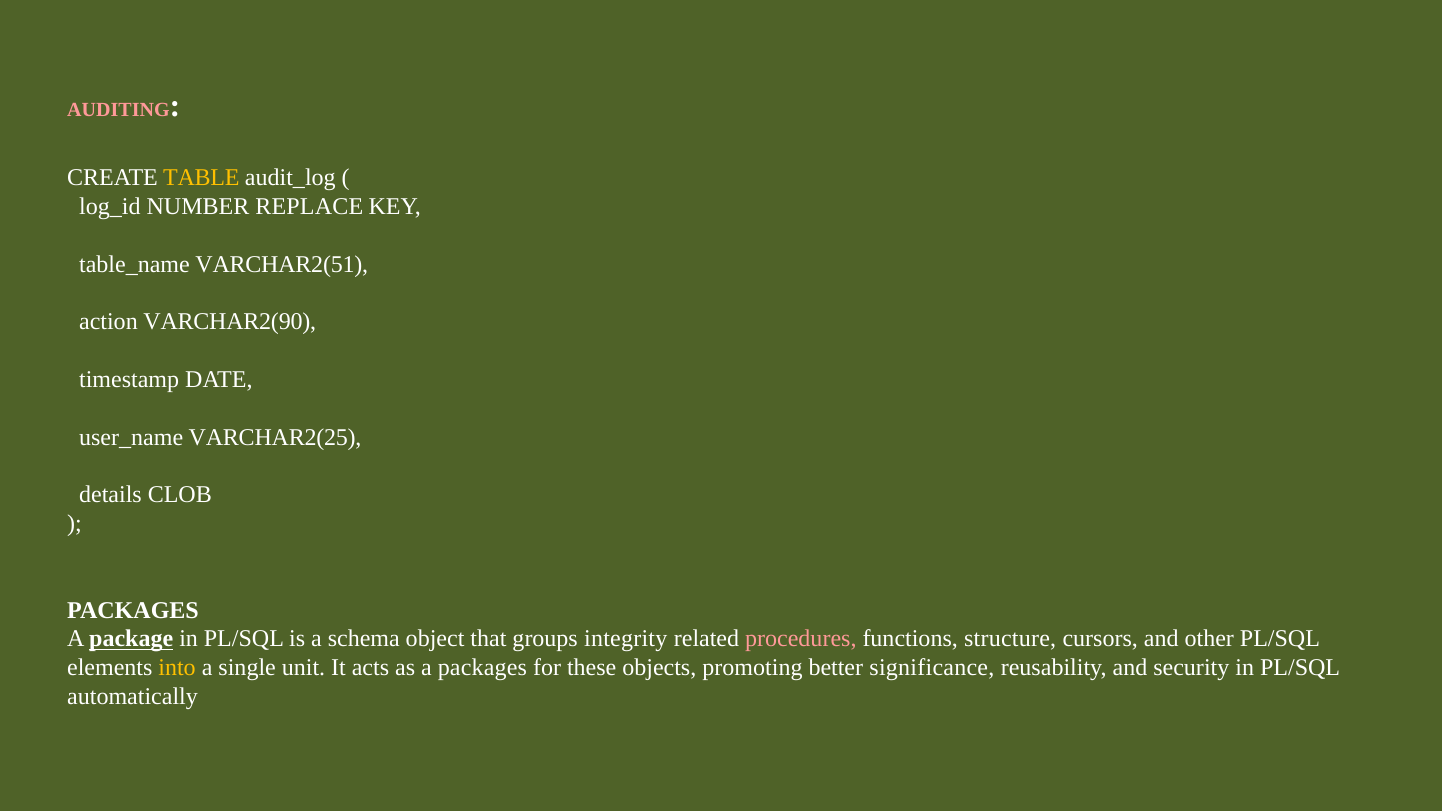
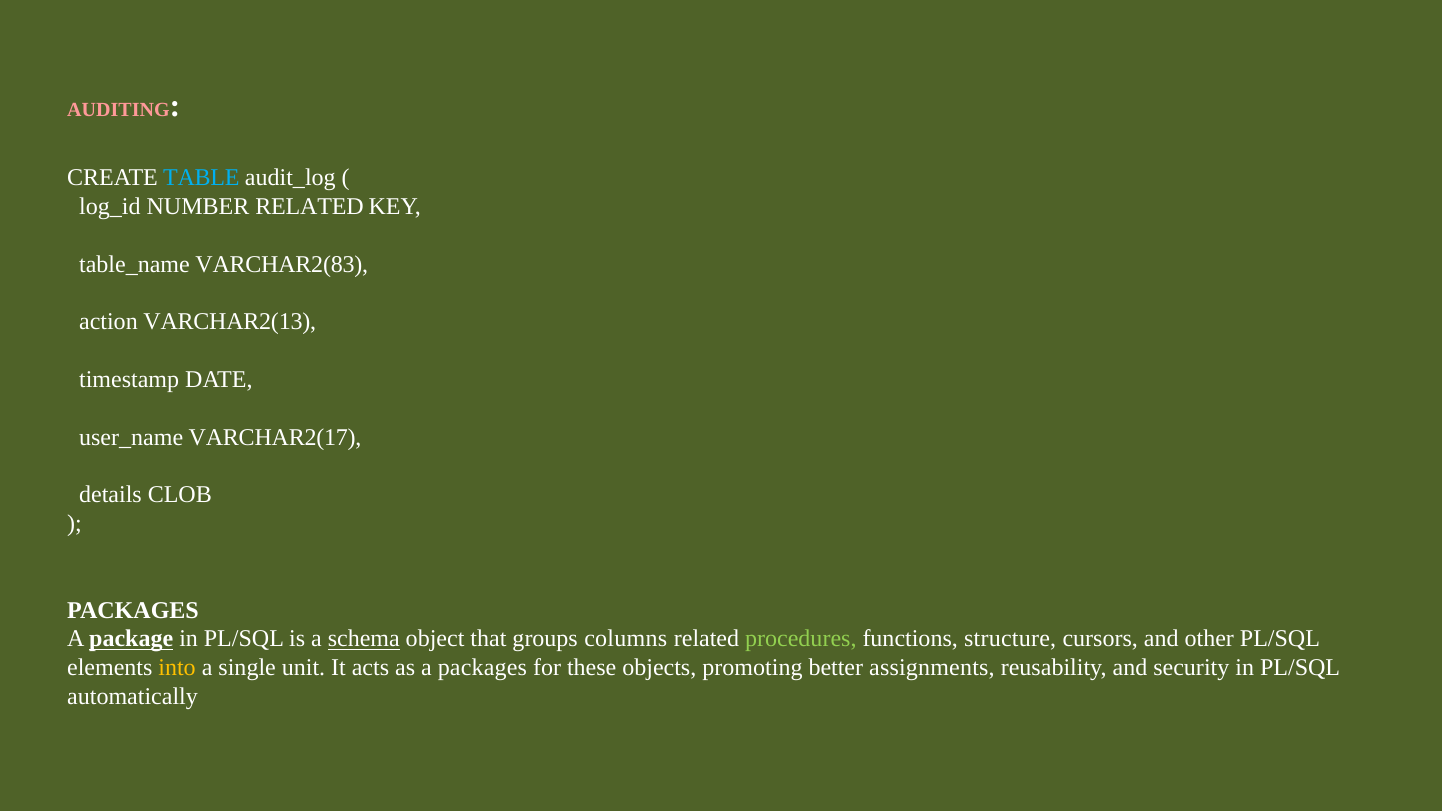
TABLE colour: yellow -> light blue (201, 178)
NUMBER REPLACE: REPLACE -> RELATED (309, 207)
VARCHAR2(51: VARCHAR2(51 -> VARCHAR2(83 (282, 264)
VARCHAR2(90: VARCHAR2(90 -> VARCHAR2(13 (230, 322)
VARCHAR2(25: VARCHAR2(25 -> VARCHAR2(17 (275, 437)
schema underline: none -> present (364, 639)
integrity: integrity -> columns (626, 639)
procedures colour: pink -> light green (801, 639)
significance: significance -> assignments (932, 668)
